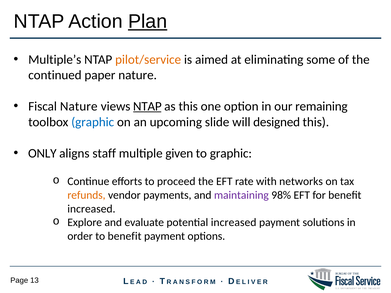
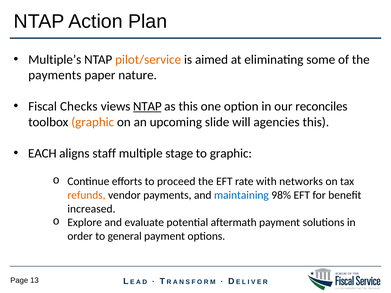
Plan underline: present -> none (148, 22)
continued: continued -> payments (55, 75)
Fiscal Nature: Nature -> Checks (79, 106)
remaining: remaining -> reconciles (321, 106)
graphic colour: blue -> orange (93, 122)
designed: designed -> agencies (277, 122)
ONLY: ONLY -> EACH (42, 153)
given: given -> stage (179, 153)
maintaining colour: purple -> blue (241, 195)
potential increased: increased -> aftermath (234, 223)
to benefit: benefit -> general (125, 236)
